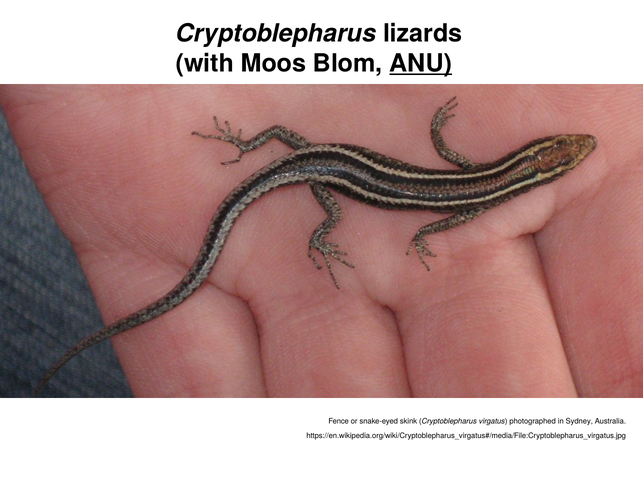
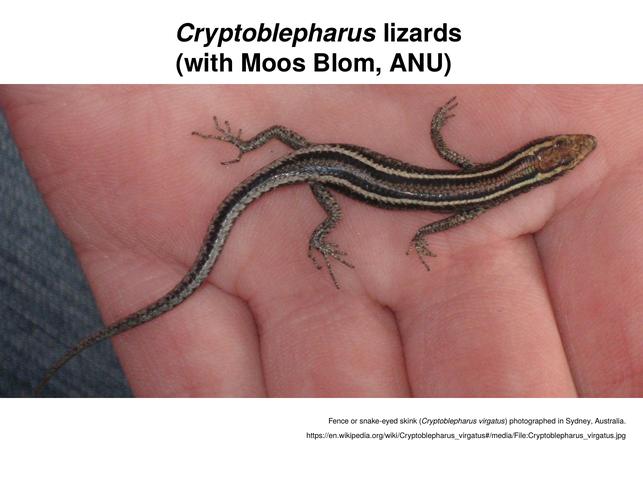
ANU underline: present -> none (421, 63)
